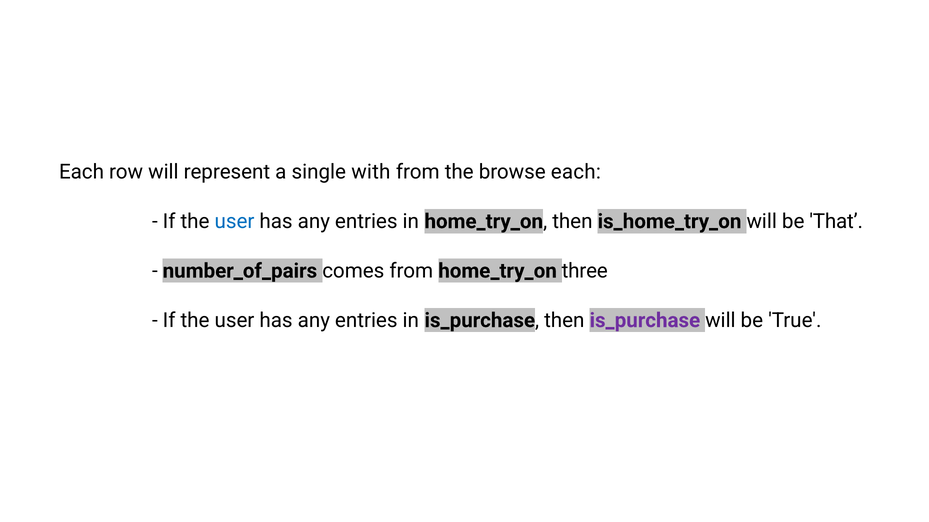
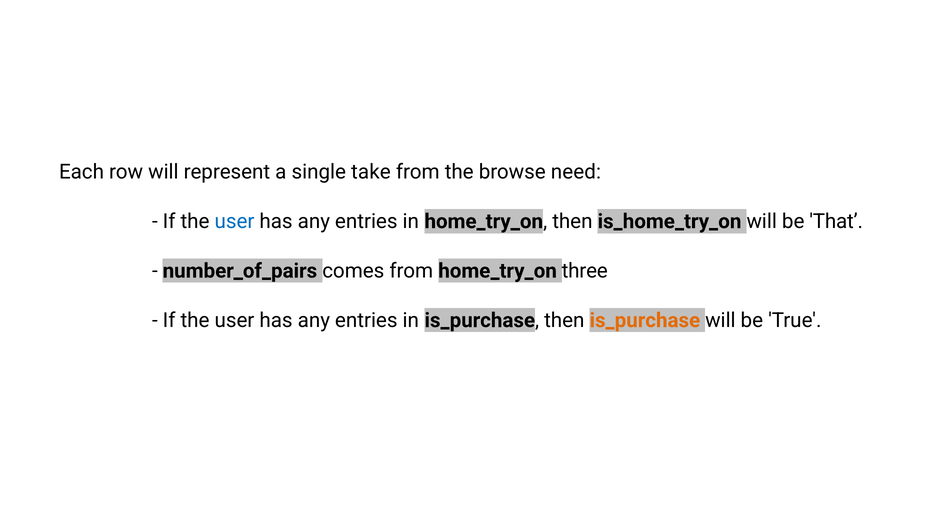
with: with -> take (371, 172)
browse each: each -> need (576, 172)
is_purchase colour: purple -> orange (645, 321)
